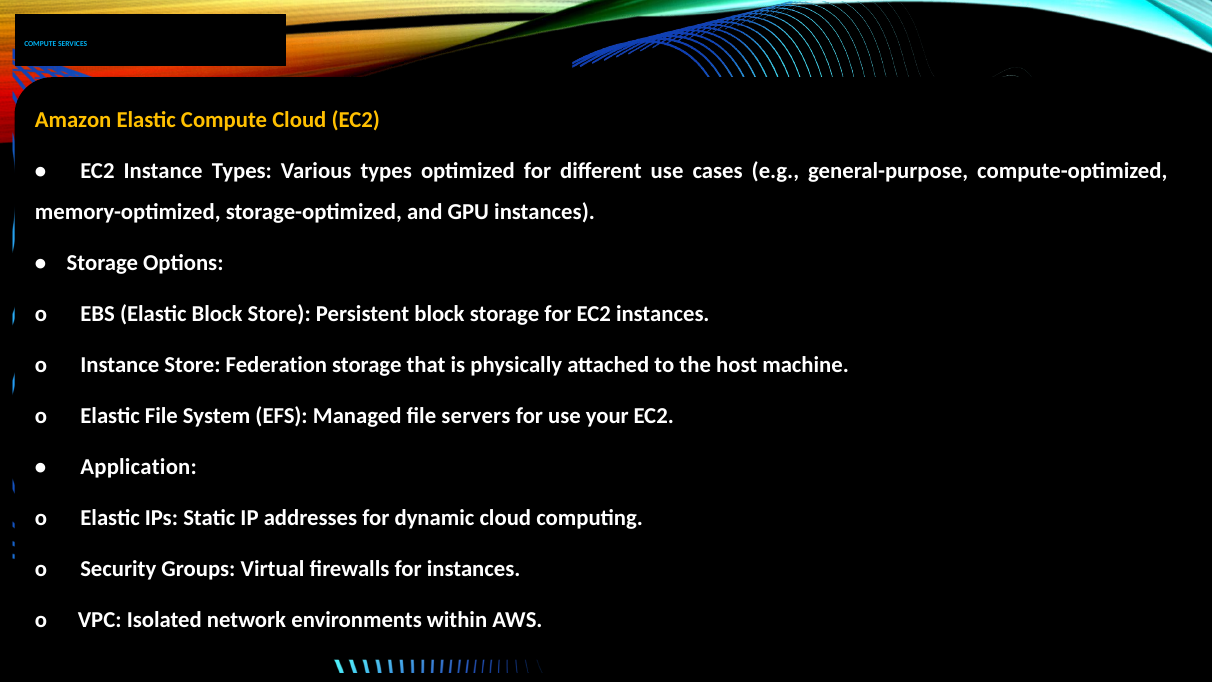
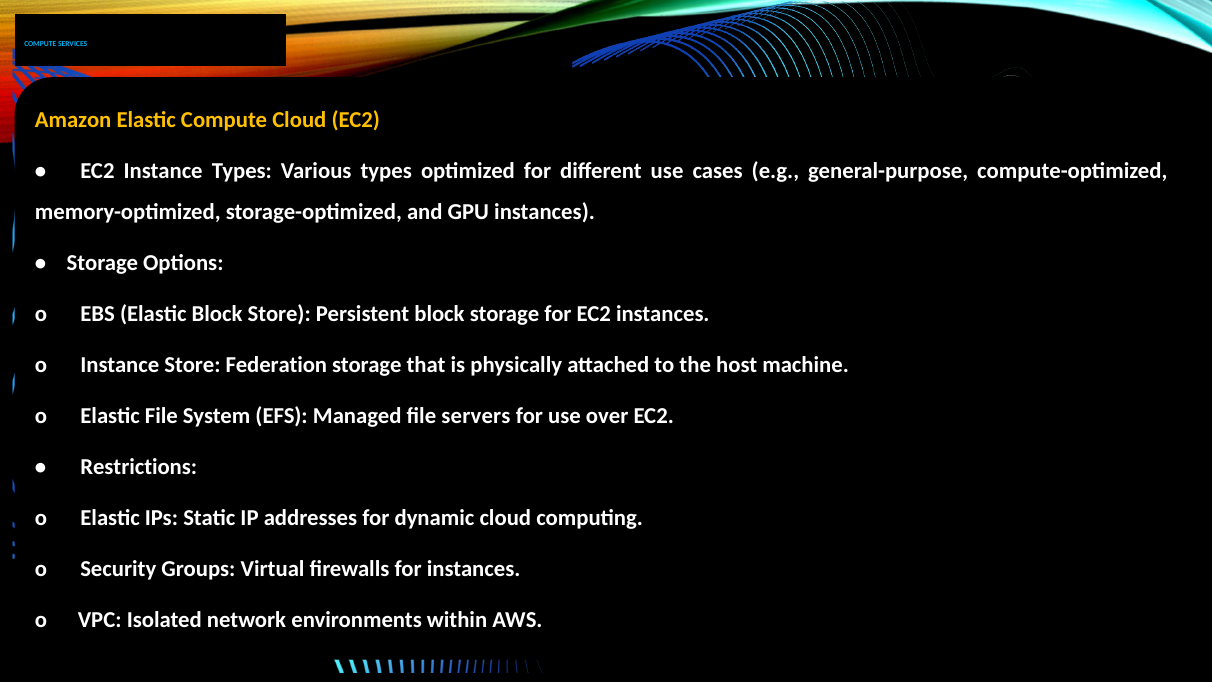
your: your -> over (607, 416)
Application: Application -> Restrictions (139, 467)
